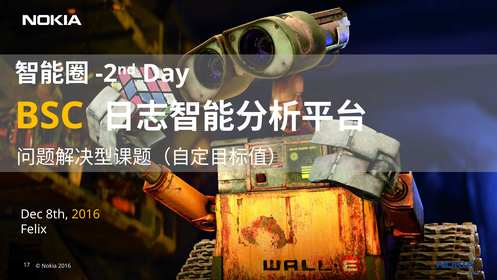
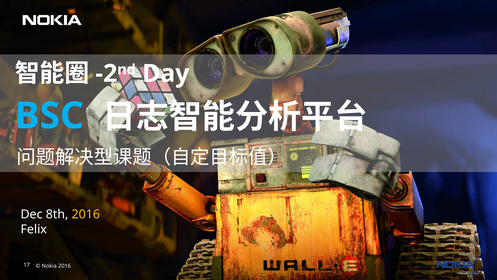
BSC colour: yellow -> light blue (49, 116)
